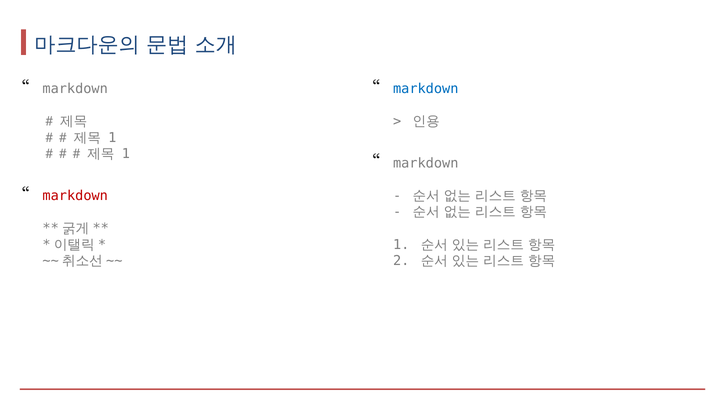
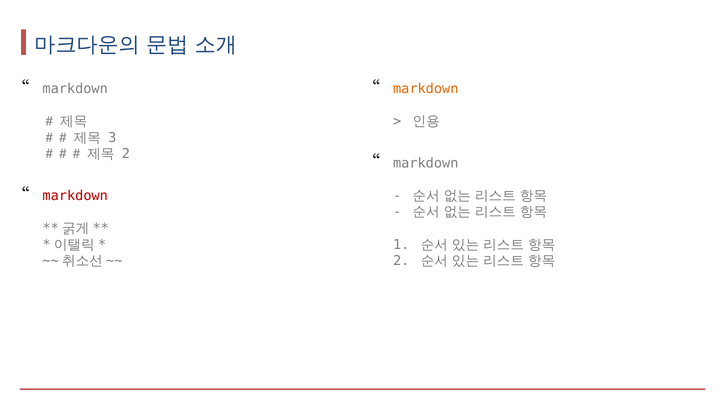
markdown colour: blue -> orange (426, 89)
1: 1 -> 3 (112, 138)
1: 1 -> 2 (126, 154)
